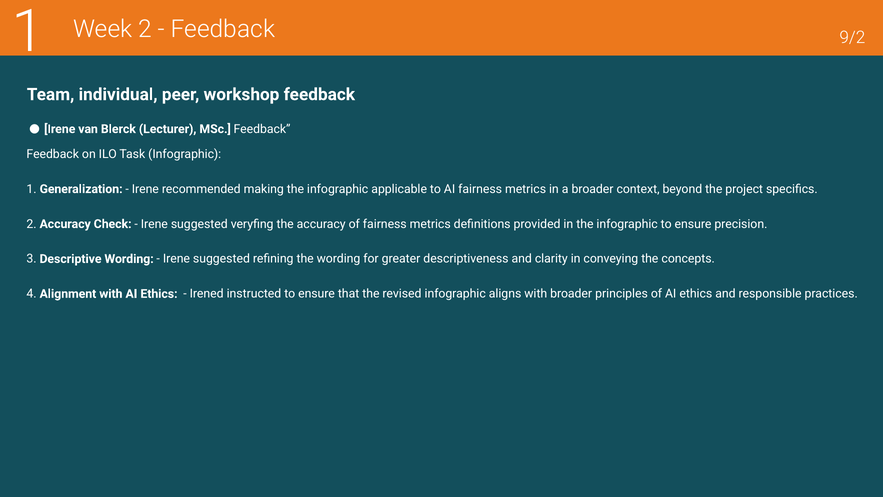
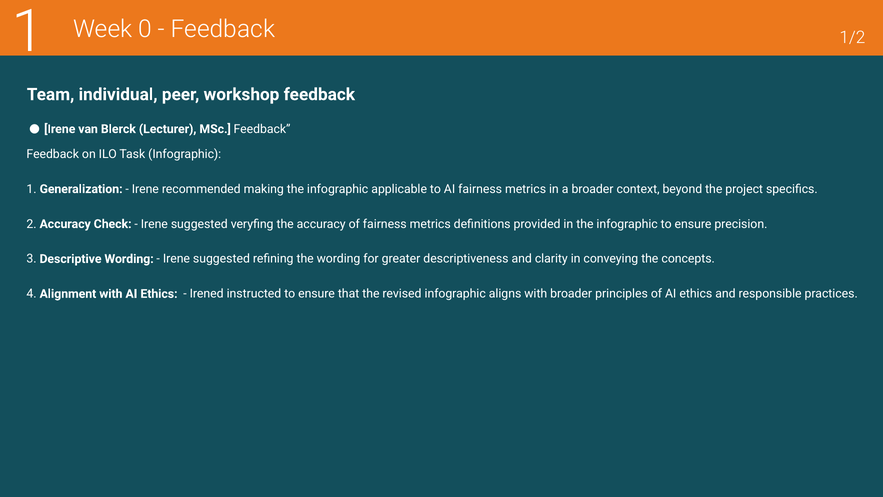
Week 2: 2 -> 0 (145, 29)
9/2: 9/2 -> 1/2 (852, 38)
